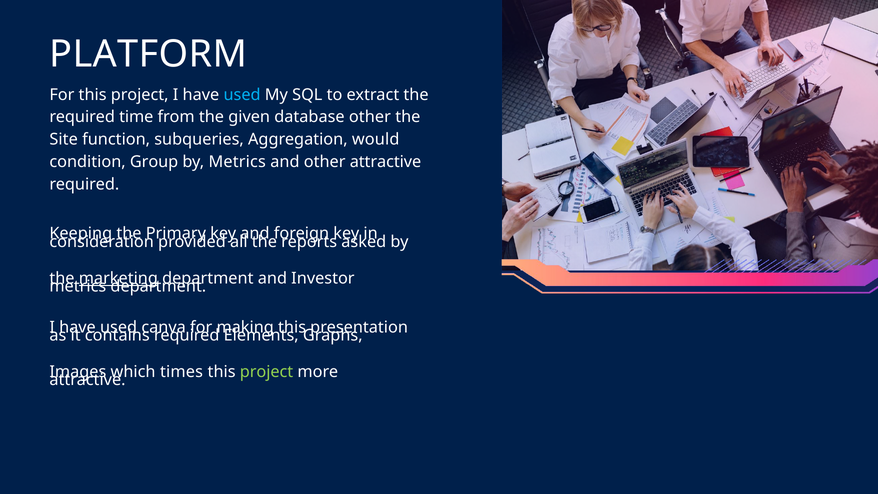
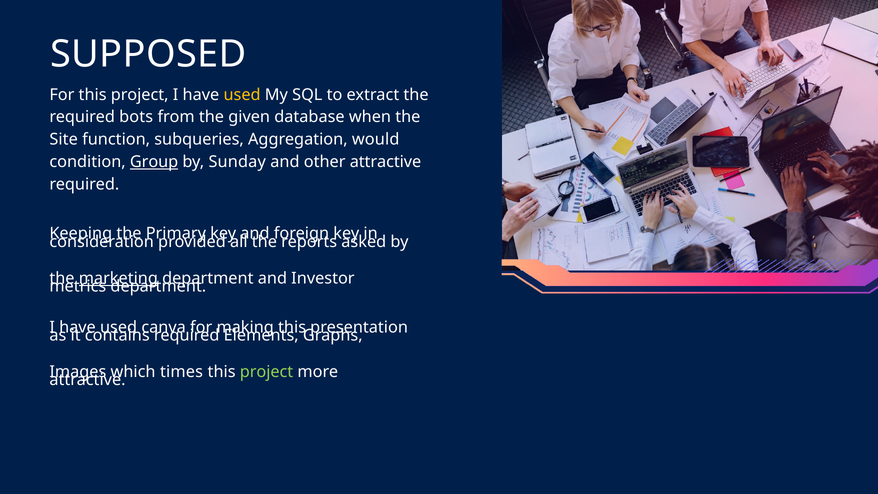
PLATFORM: PLATFORM -> SUPPOSED (148, 54)
used colour: light blue -> yellow (242, 95)
time: time -> bots (136, 117)
database other: other -> when (370, 117)
Group underline: none -> present (154, 162)
by Metrics: Metrics -> Sunday (237, 162)
